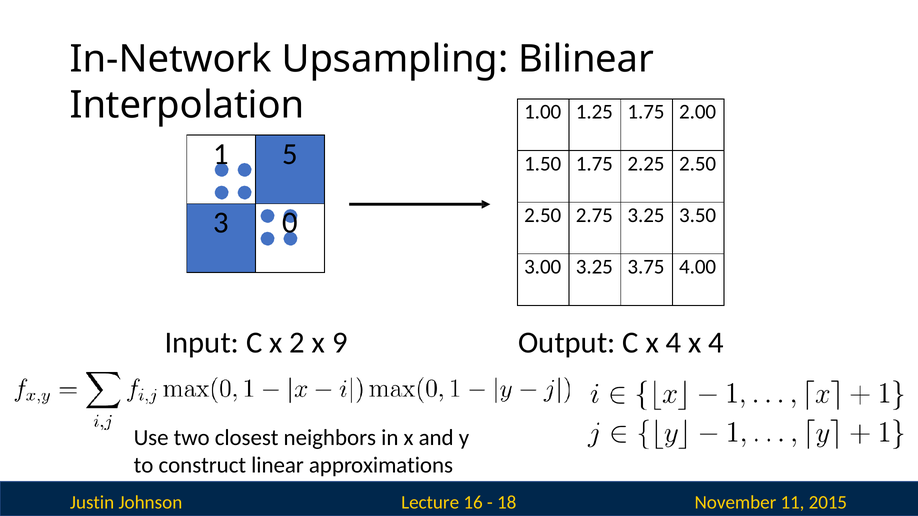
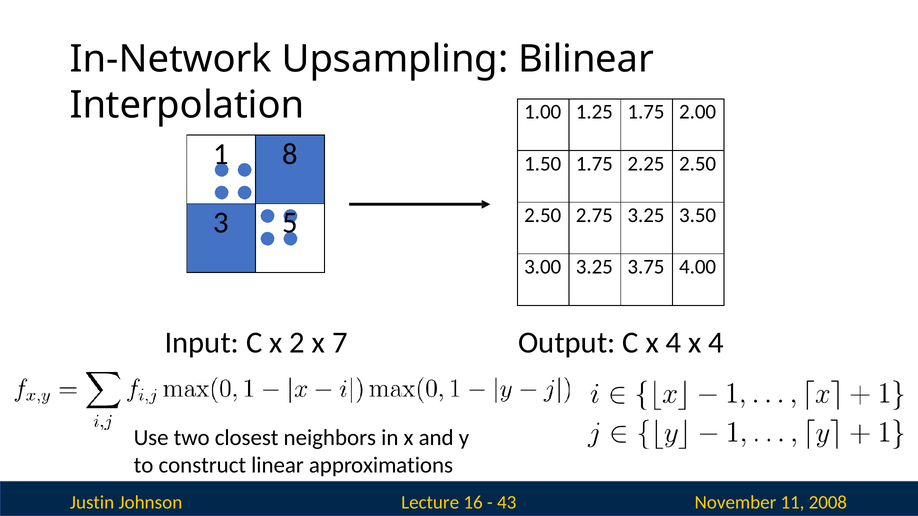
5: 5 -> 8 (290, 154)
0: 0 -> 5 (290, 223)
9: 9 -> 7 (340, 343)
2015: 2015 -> 2008 (828, 503)
18: 18 -> 43 (507, 503)
